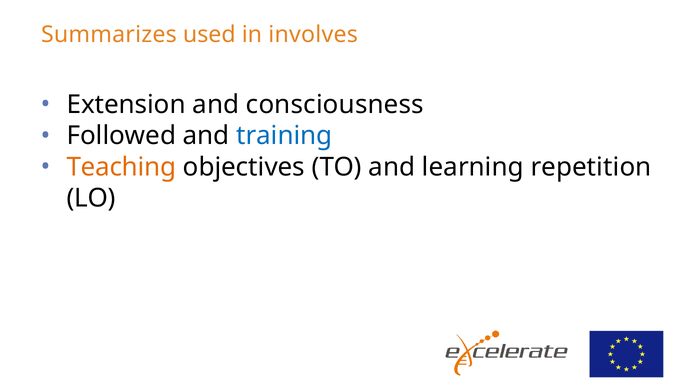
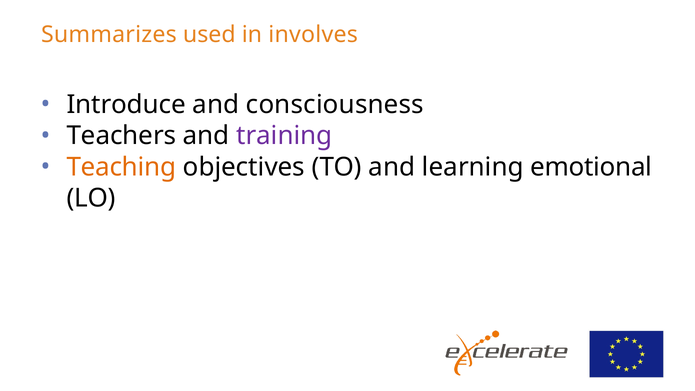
Extension: Extension -> Introduce (126, 104)
Followed: Followed -> Teachers (121, 136)
training colour: blue -> purple (284, 136)
repetition: repetition -> emotional (591, 167)
